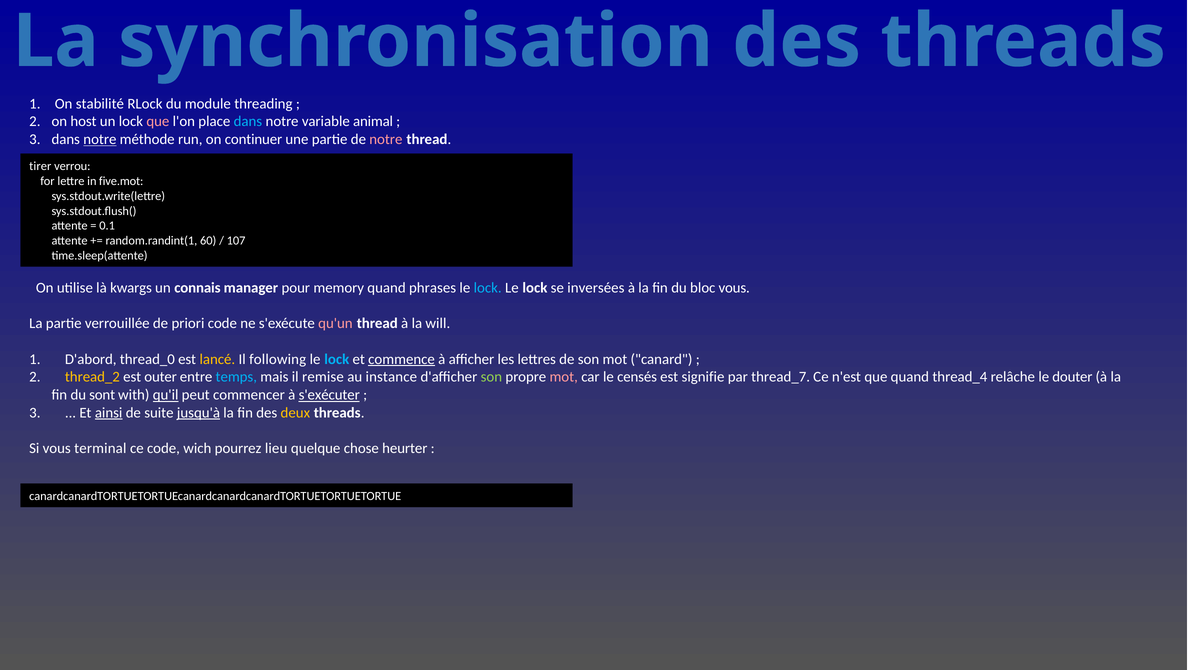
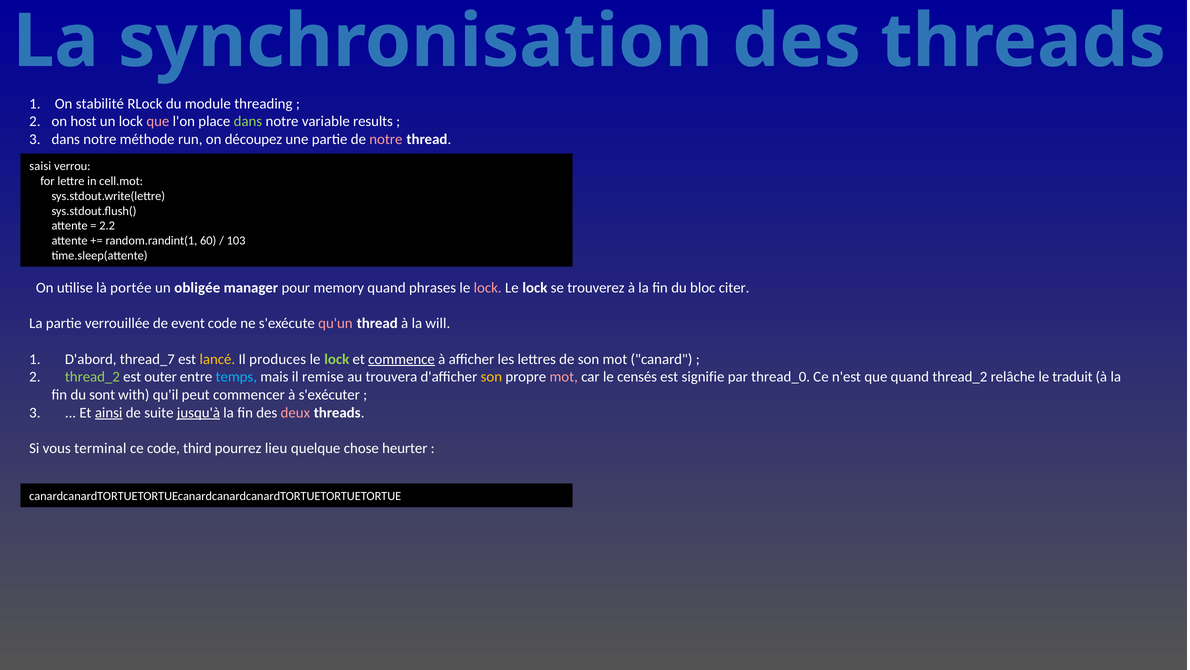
dans colour: light blue -> light green (248, 121)
animal: animal -> results (373, 121)
notre underline: present -> none (100, 139)
continuer: continuer -> découpez (253, 139)
tirer: tirer -> saisi (40, 166)
five.mot: five.mot -> cell.mot (121, 181)
0.1: 0.1 -> 2.2 (107, 226)
107: 107 -> 103 (236, 241)
kwargs: kwargs -> portée (131, 287)
connais: connais -> obligée (197, 287)
lock colour: light blue -> pink (488, 287)
inversées: inversées -> trouverez (596, 287)
bloc vous: vous -> citer (734, 287)
priori: priori -> event (188, 323)
thread_0: thread_0 -> thread_7 (147, 359)
following: following -> produces (278, 359)
lock colour: light blue -> light green (337, 359)
thread_2 colour: yellow -> light green (92, 377)
instance: instance -> trouvera (391, 377)
son colour: light green -> yellow (491, 377)
thread_7: thread_7 -> thread_0 (781, 377)
quand thread_4: thread_4 -> thread_2 (960, 377)
douter: douter -> traduit (1072, 377)
qu'il underline: present -> none (166, 395)
s'exécuter underline: present -> none (329, 395)
deux colour: yellow -> pink (295, 412)
wich: wich -> third (197, 448)
